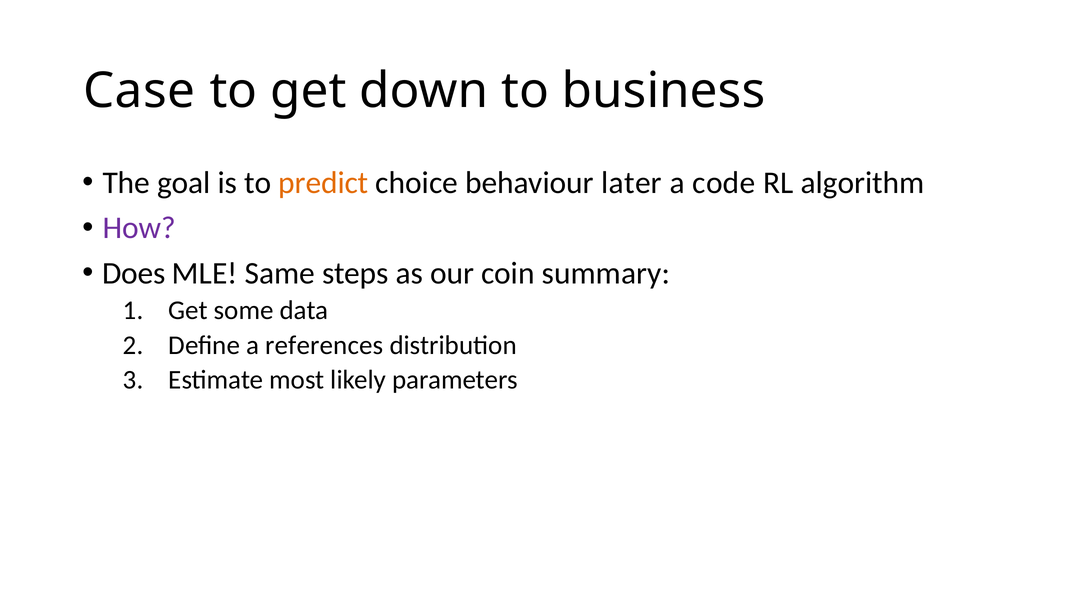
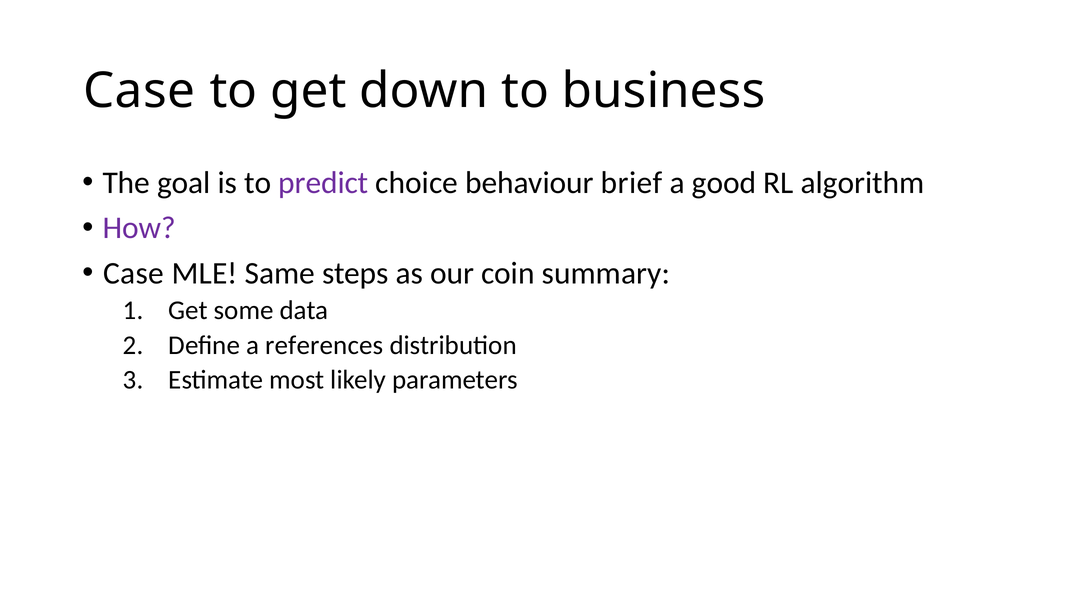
predict colour: orange -> purple (323, 183)
later: later -> brief (632, 183)
code: code -> good (724, 183)
Does: Does -> Case (134, 273)
